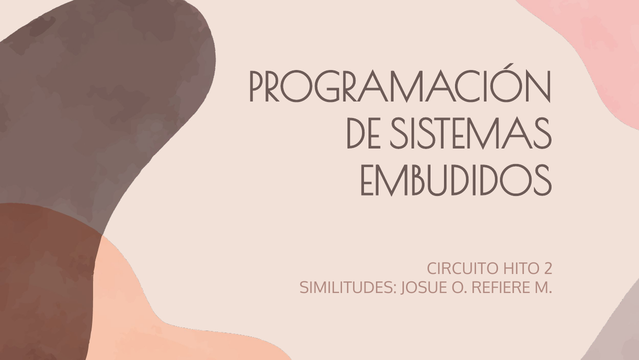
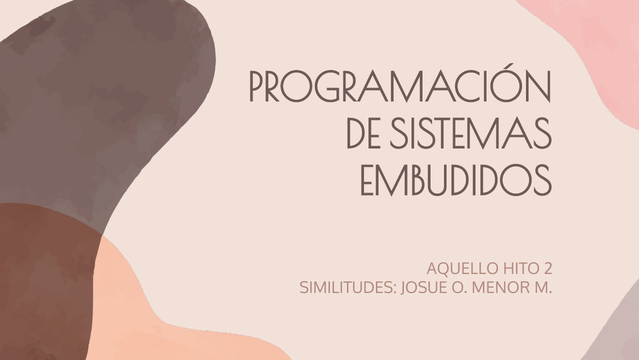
CIRCUITO: CIRCUITO -> AQUELLO (463, 269)
REFIERE: REFIERE -> MENOR (501, 288)
